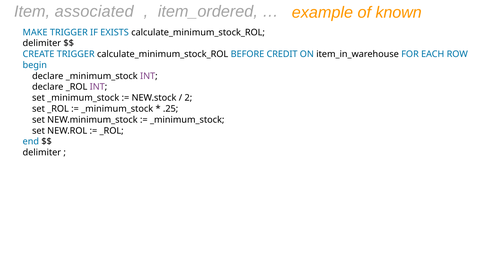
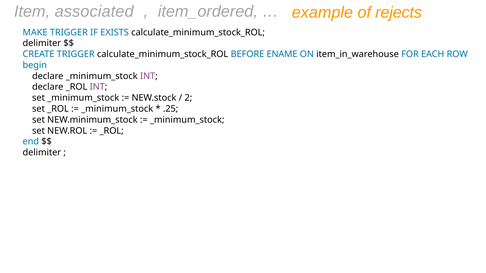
known: known -> rejects (399, 13)
CREDIT: CREDIT -> ENAME (282, 54)
